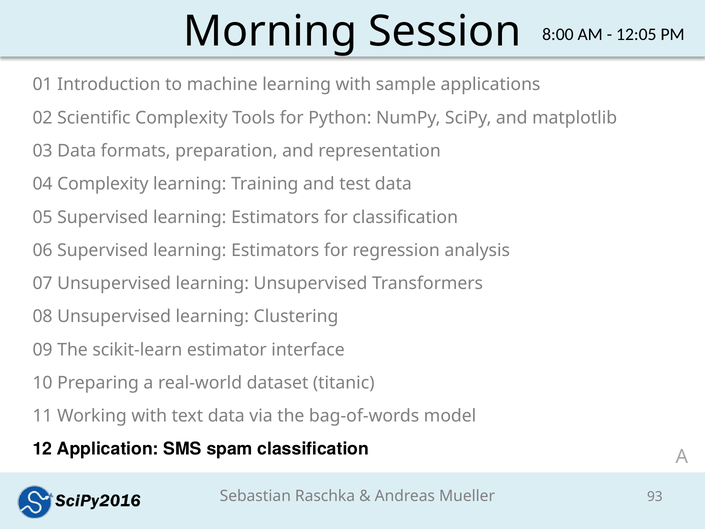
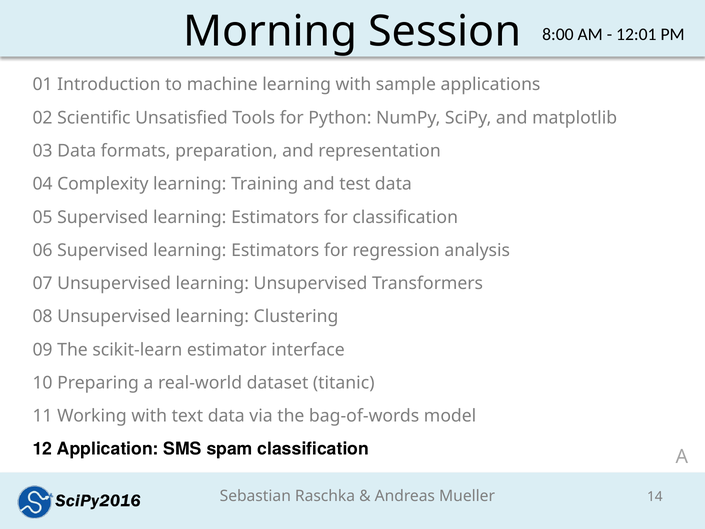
12:05: 12:05 -> 12:01 (636, 34)
Scientific Complexity: Complexity -> Unsatisfied (181, 118)
93: 93 -> 14 (655, 496)
